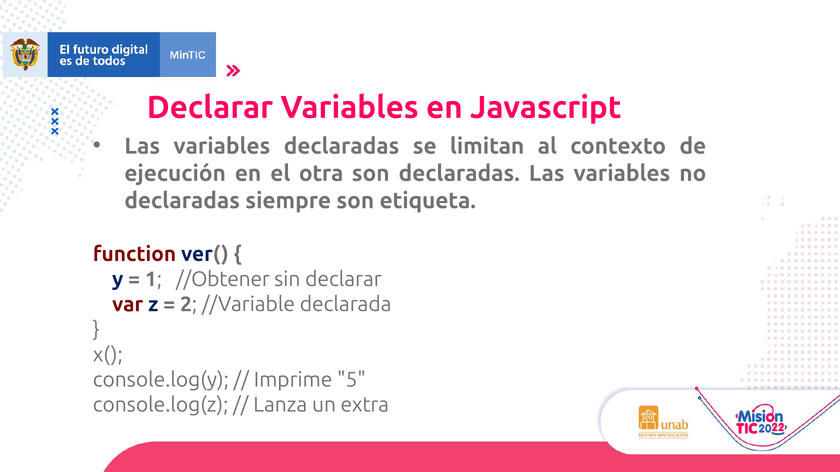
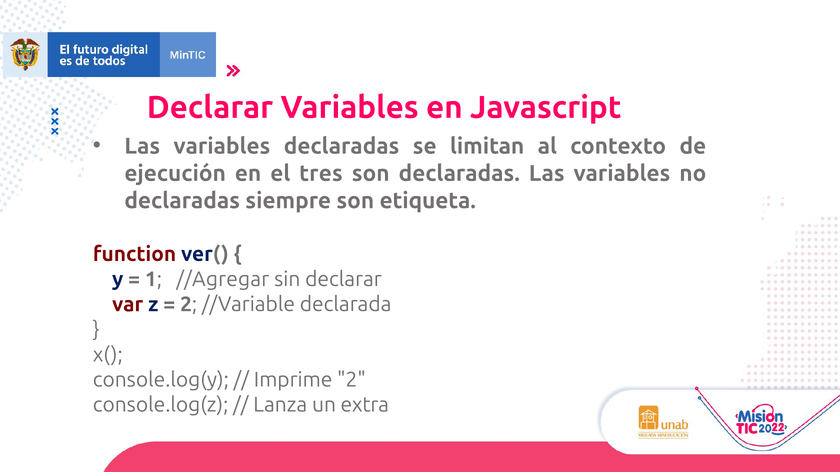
otra: otra -> tres (321, 174)
//Obtener: //Obtener -> //Agregar (223, 279)
Imprime 5: 5 -> 2 (352, 380)
